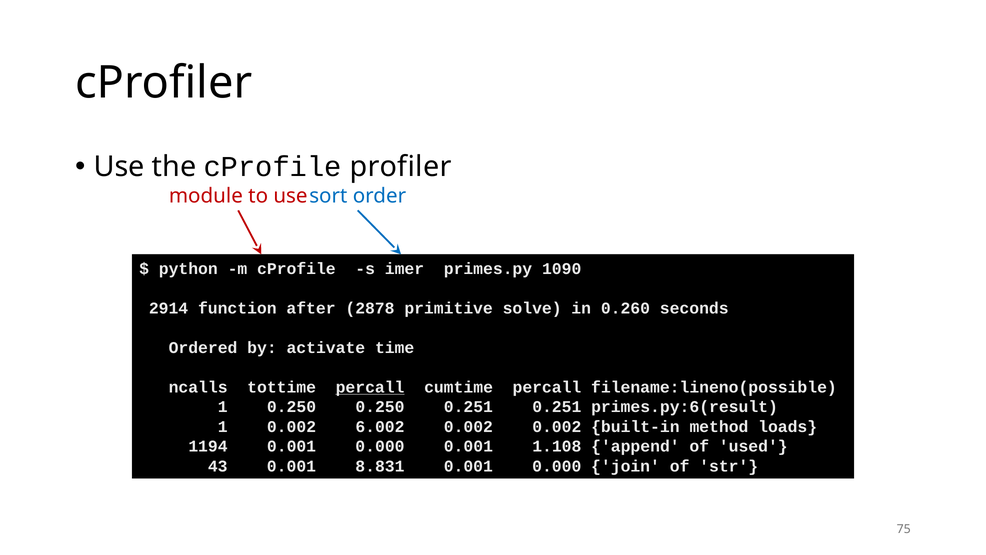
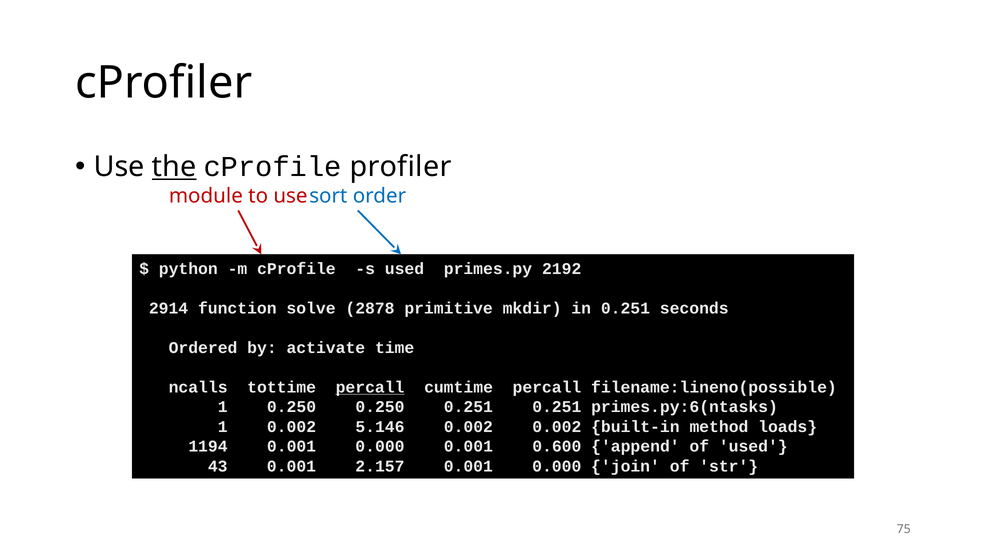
the underline: none -> present (174, 167)
s imer: imer -> used (405, 269)
1090: 1090 -> 2192 (562, 269)
after: after -> solve (311, 308)
solve: solve -> mkdir (532, 308)
in 0.260: 0.260 -> 0.251 (625, 308)
primes.py:6(result: primes.py:6(result -> primes.py:6(ntasks (685, 407)
6.002: 6.002 -> 5.146 (380, 426)
1.108: 1.108 -> 0.600 (557, 446)
8.831: 8.831 -> 2.157 (380, 466)
